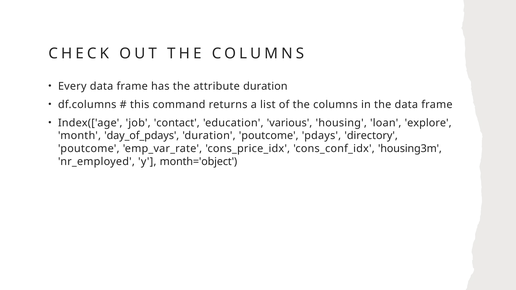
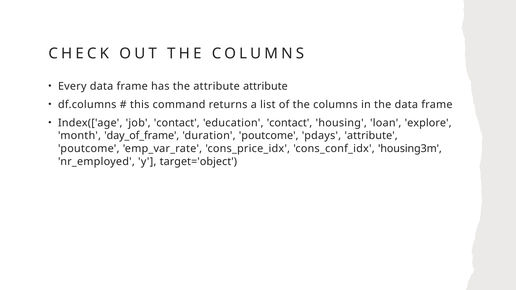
attribute duration: duration -> attribute (265, 86)
education various: various -> contact (290, 123)
day_of_pdays: day_of_pdays -> day_of_frame (142, 136)
pdays directory: directory -> attribute (371, 136)
month='object: month='object -> target='object (198, 162)
